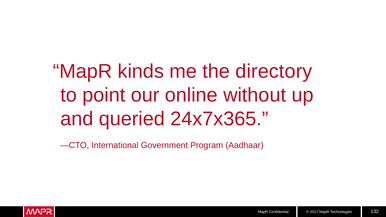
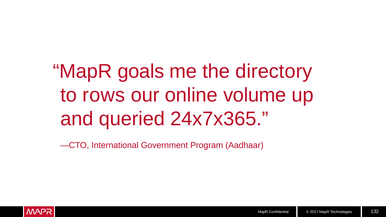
kinds: kinds -> goals (141, 71)
point: point -> rows (104, 95)
without: without -> volume (255, 95)
